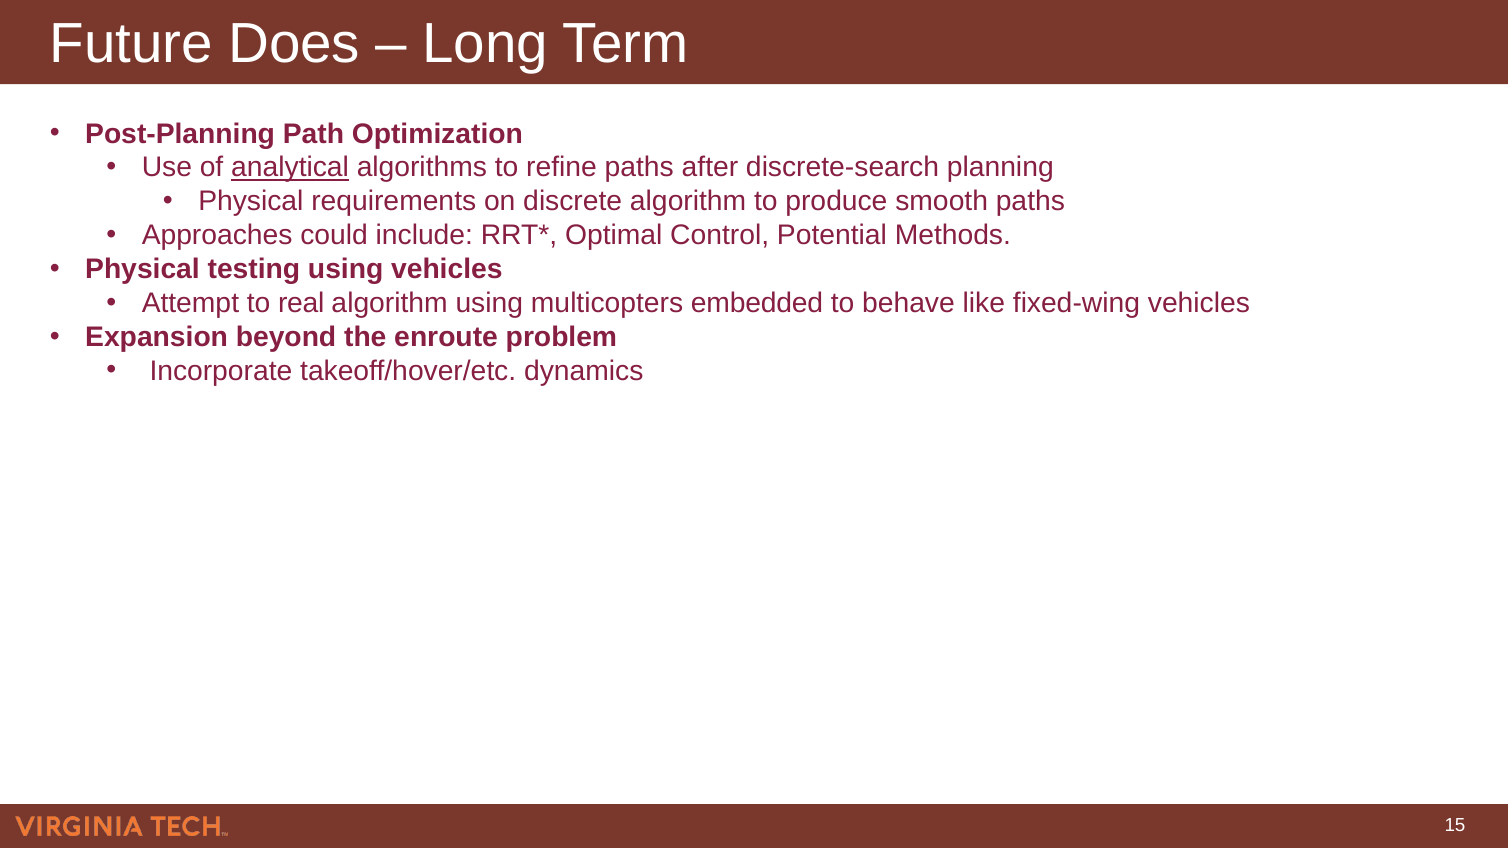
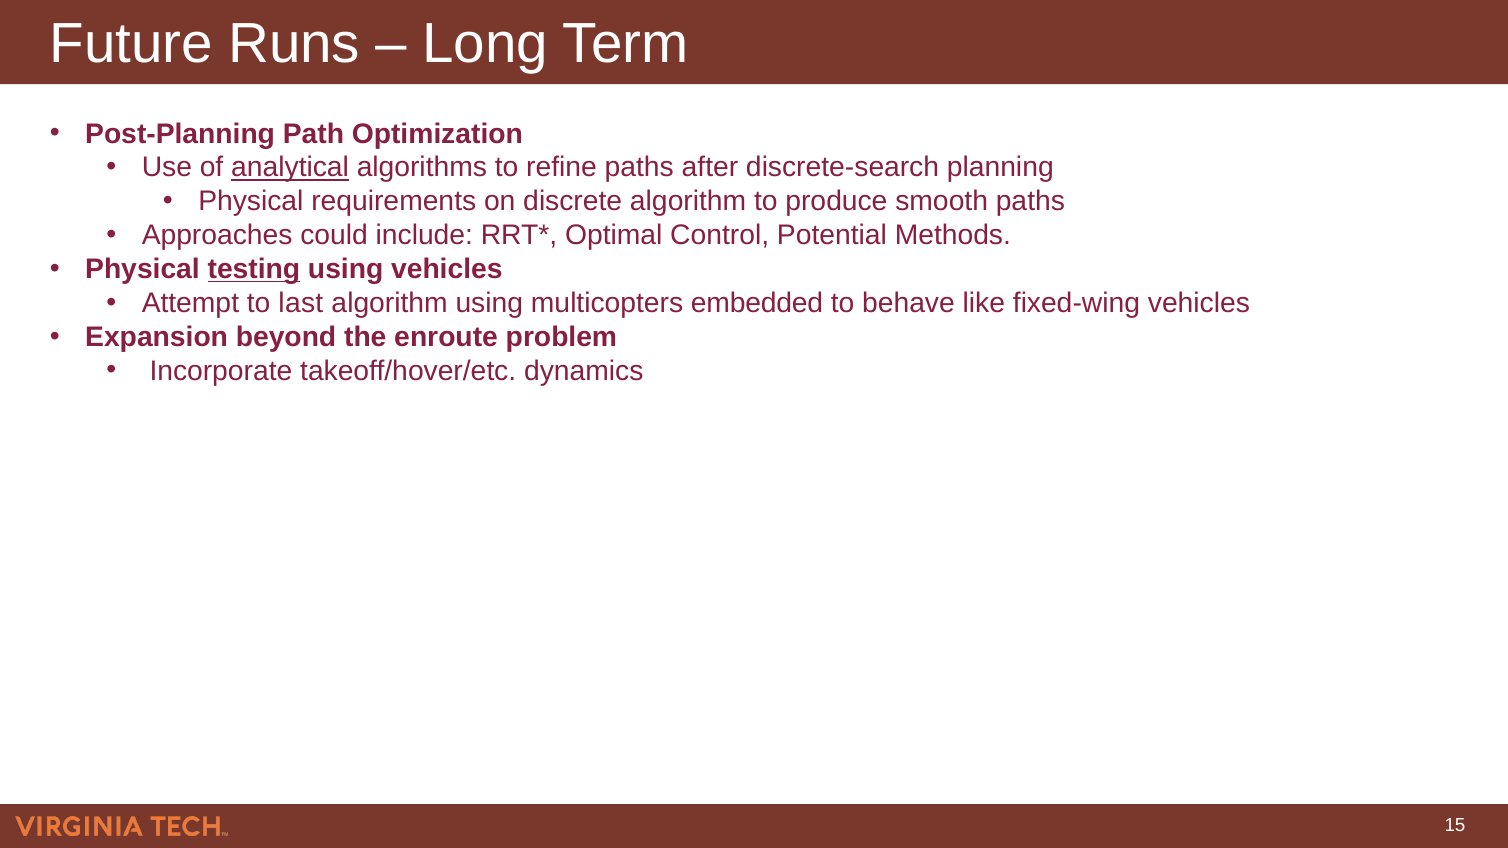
Does: Does -> Runs (294, 43)
testing underline: none -> present (254, 269)
real: real -> last (301, 303)
